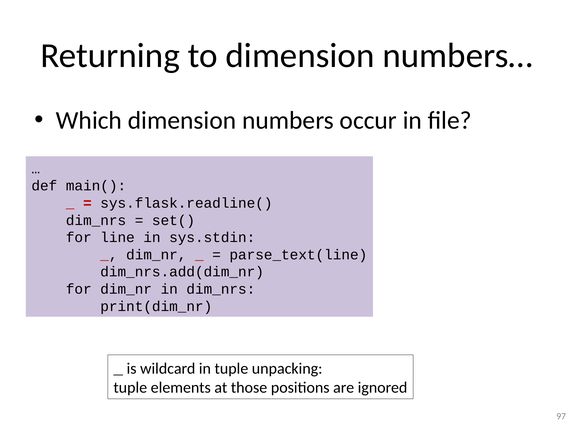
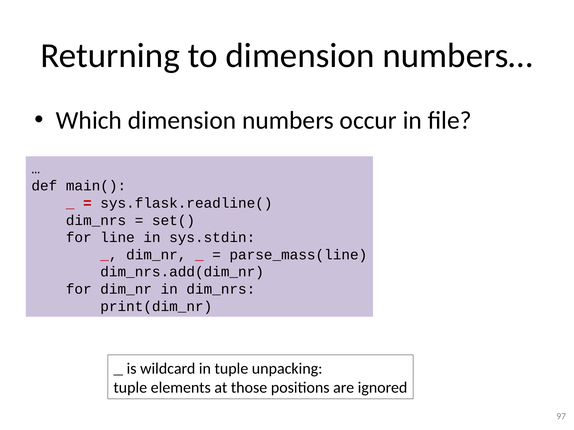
parse_text(line: parse_text(line -> parse_mass(line (298, 255)
